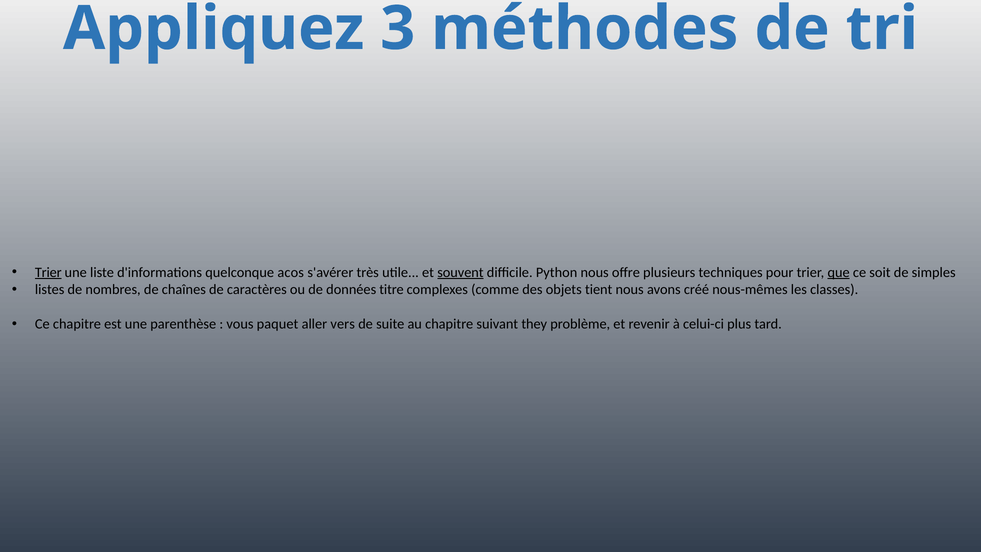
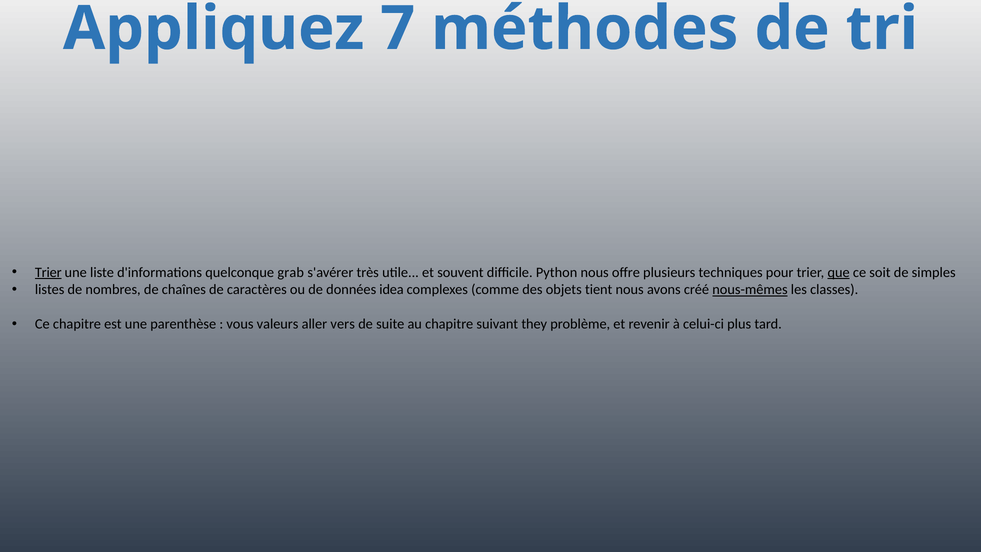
3: 3 -> 7 (398, 29)
acos: acos -> grab (291, 272)
souvent underline: present -> none (460, 272)
titre: titre -> idea (392, 290)
nous-mêmes underline: none -> present (750, 290)
paquet: paquet -> valeurs (278, 324)
